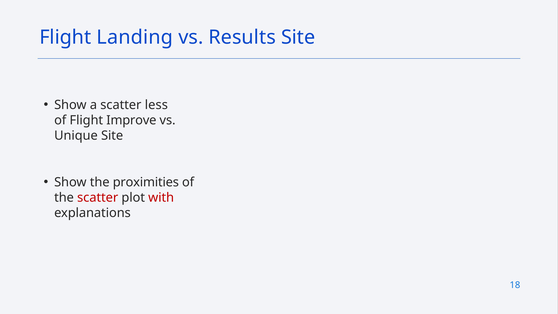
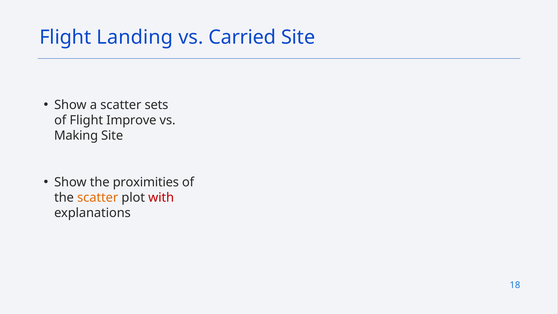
Results: Results -> Carried (242, 37)
less: less -> sets (156, 105)
Unique: Unique -> Making (76, 135)
scatter colour: red -> orange (98, 198)
